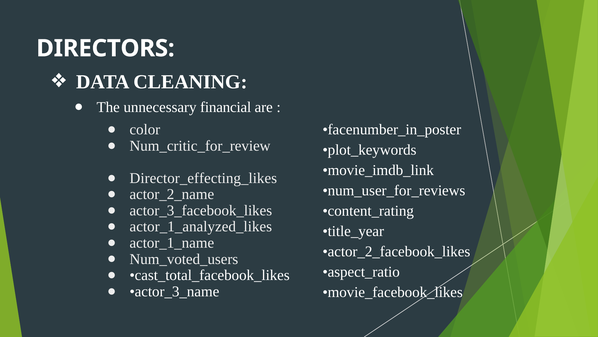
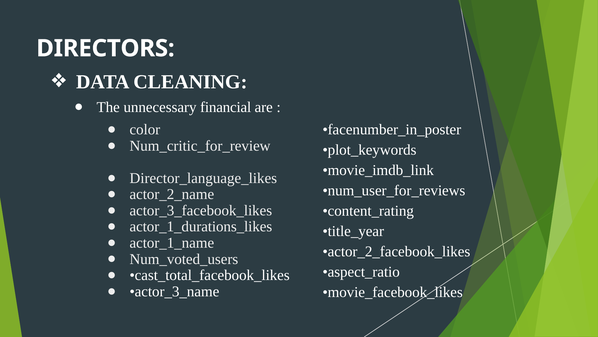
Director_effecting_likes: Director_effecting_likes -> Director_language_likes (203, 178)
actor_1_analyzed_likes: actor_1_analyzed_likes -> actor_1_durations_likes (201, 226)
